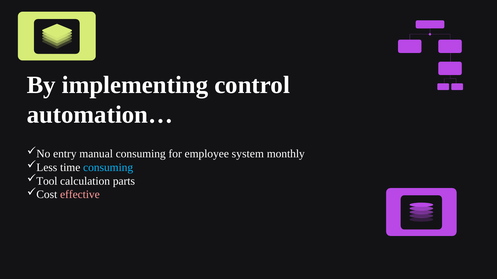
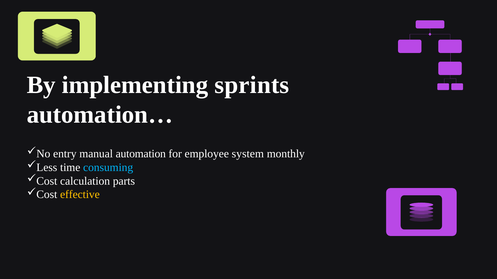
control: control -> sprints (252, 85)
manual consuming: consuming -> automation (141, 154)
Tool: Tool -> Cost (47, 181)
effective colour: pink -> yellow (80, 195)
